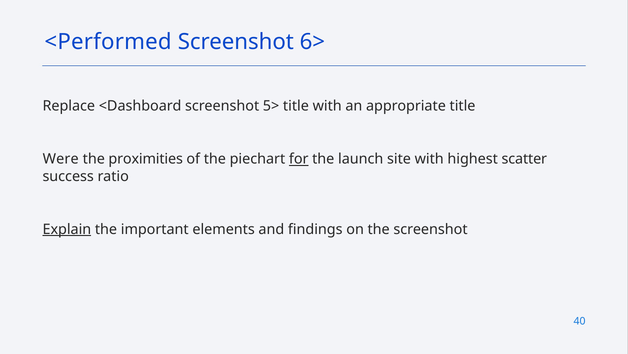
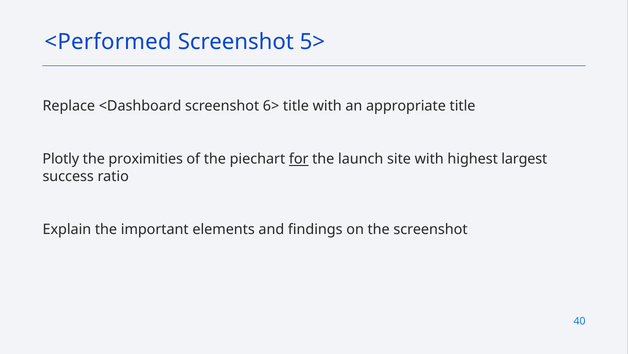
6>: 6> -> 5> (312, 42)
5>: 5> -> 6> (271, 106)
Were: Were -> Plotly (61, 159)
scatter: scatter -> largest (524, 159)
Explain underline: present -> none (67, 229)
